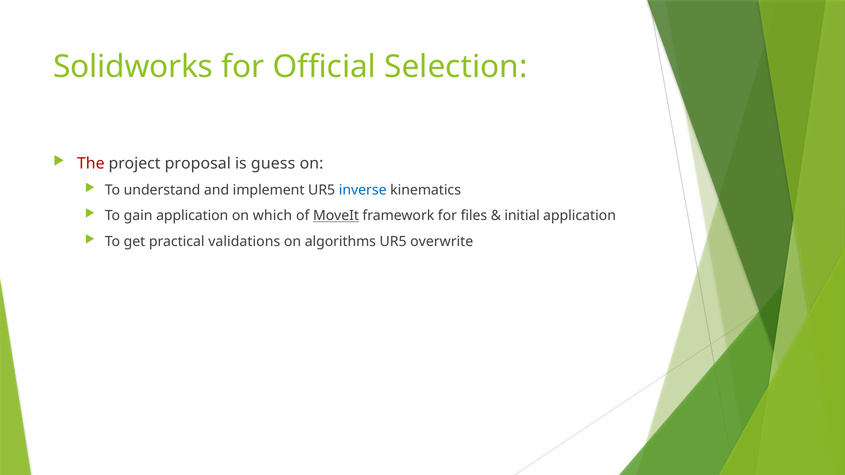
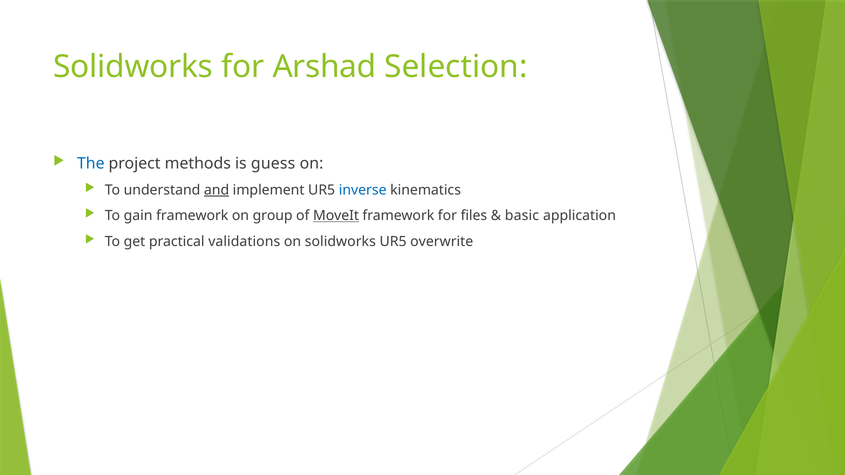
Official: Official -> Arshad (324, 67)
The colour: red -> blue (91, 164)
proposal: proposal -> methods (198, 164)
and underline: none -> present (217, 190)
gain application: application -> framework (192, 216)
which: which -> group (273, 216)
initial: initial -> basic (522, 216)
on algorithms: algorithms -> solidworks (340, 242)
